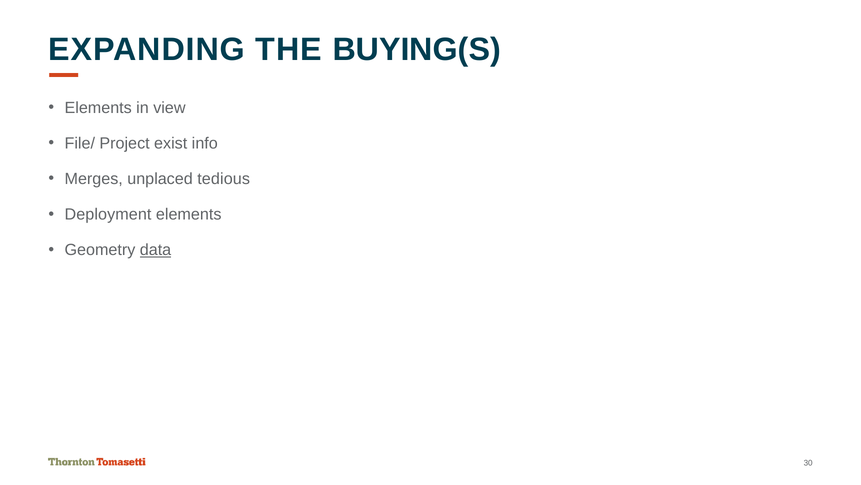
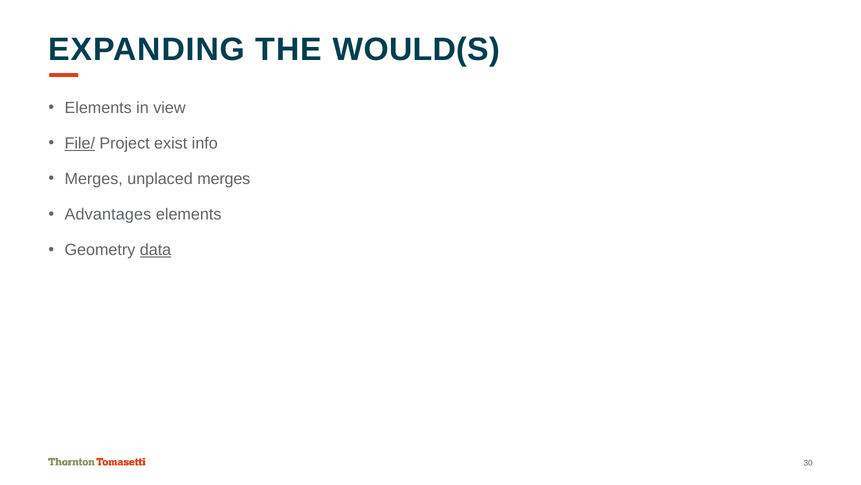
BUYING(S: BUYING(S -> WOULD(S (416, 50)
File/ underline: none -> present (80, 143)
unplaced tedious: tedious -> merges (224, 179)
Deployment: Deployment -> Advantages (108, 214)
